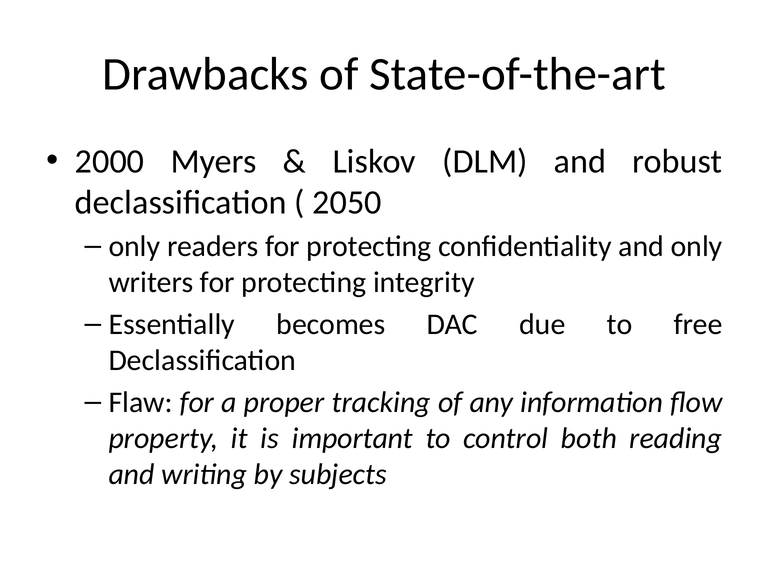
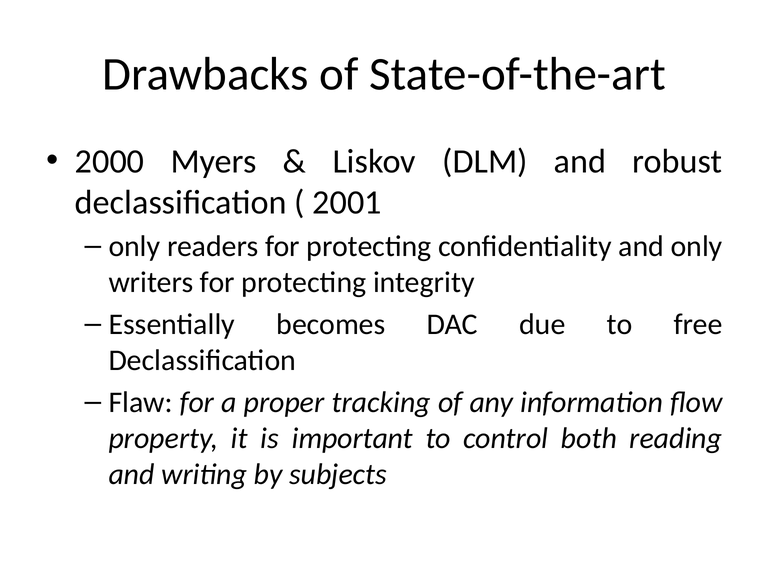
2050: 2050 -> 2001 (347, 202)
